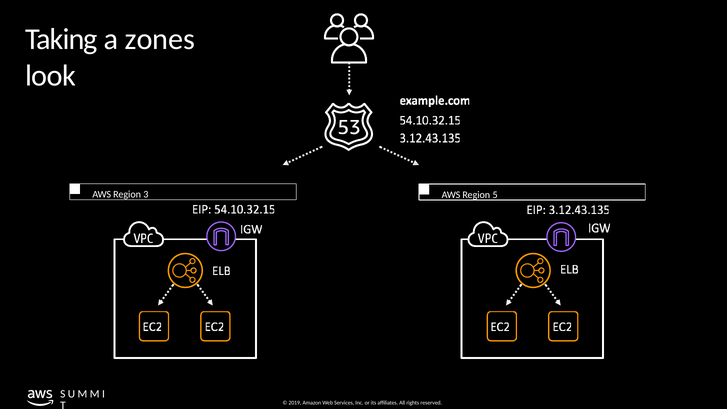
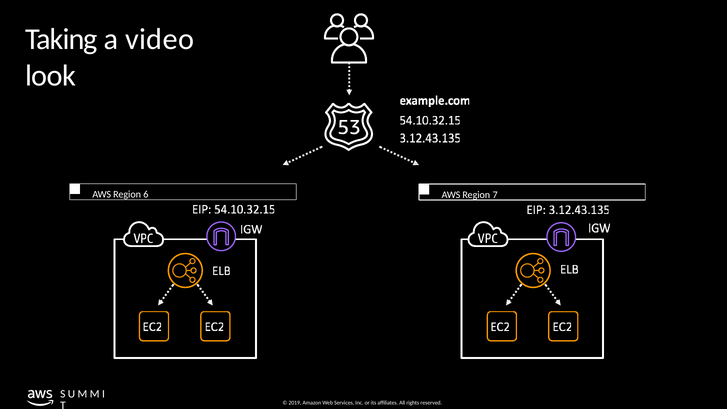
zones: zones -> video (160, 39)
3: 3 -> 6 (146, 194)
5: 5 -> 7 (495, 195)
